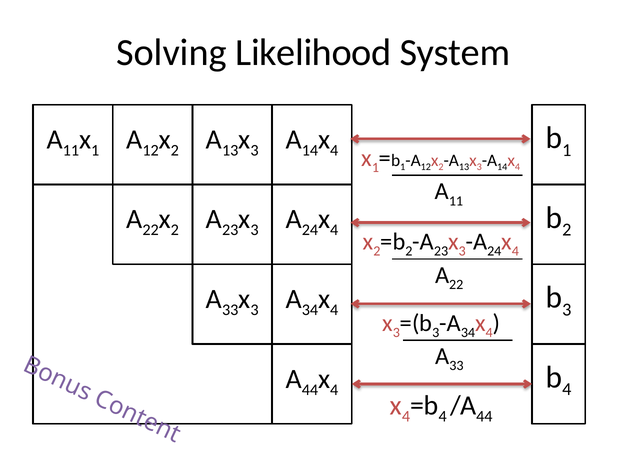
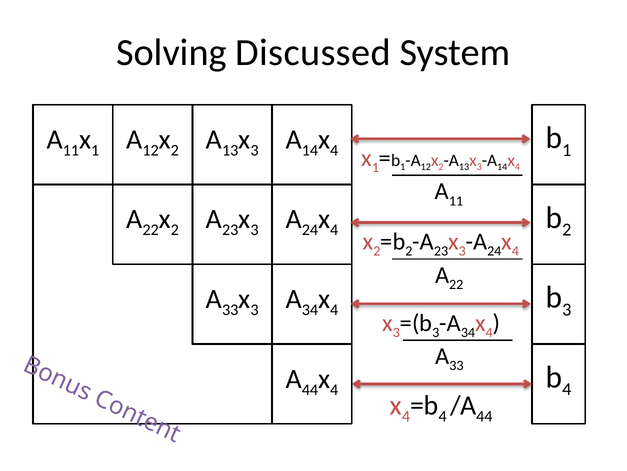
Likelihood: Likelihood -> Discussed (313, 52)
